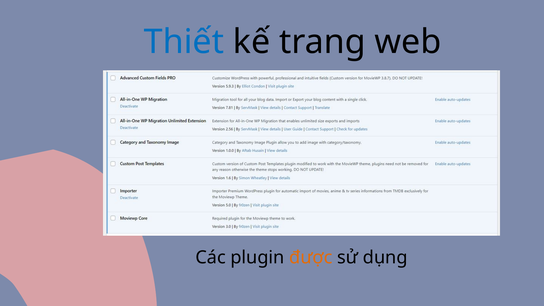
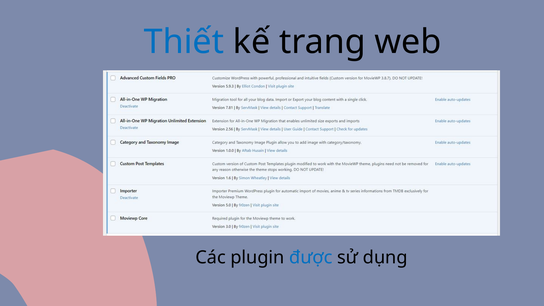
được colour: orange -> blue (311, 258)
